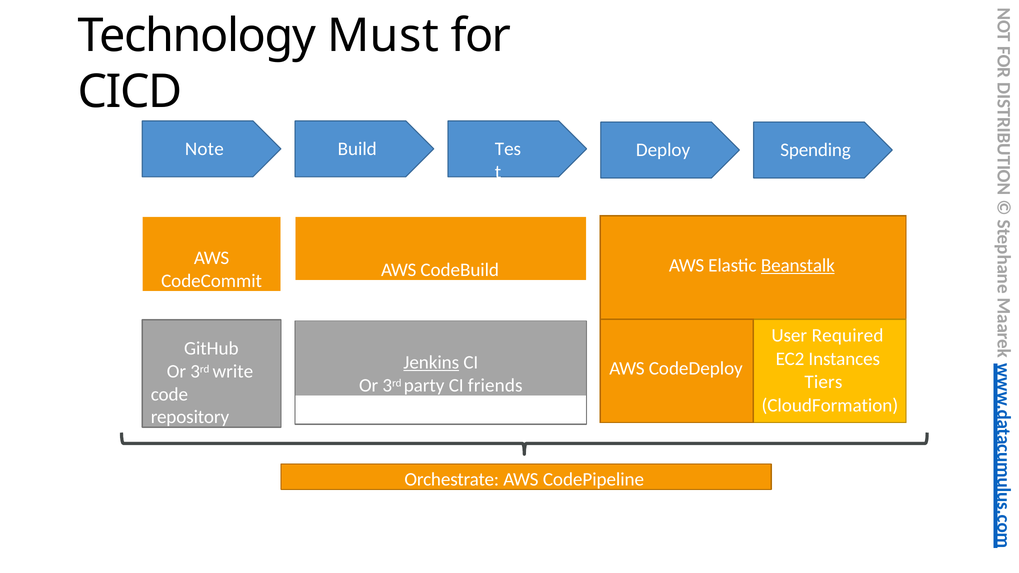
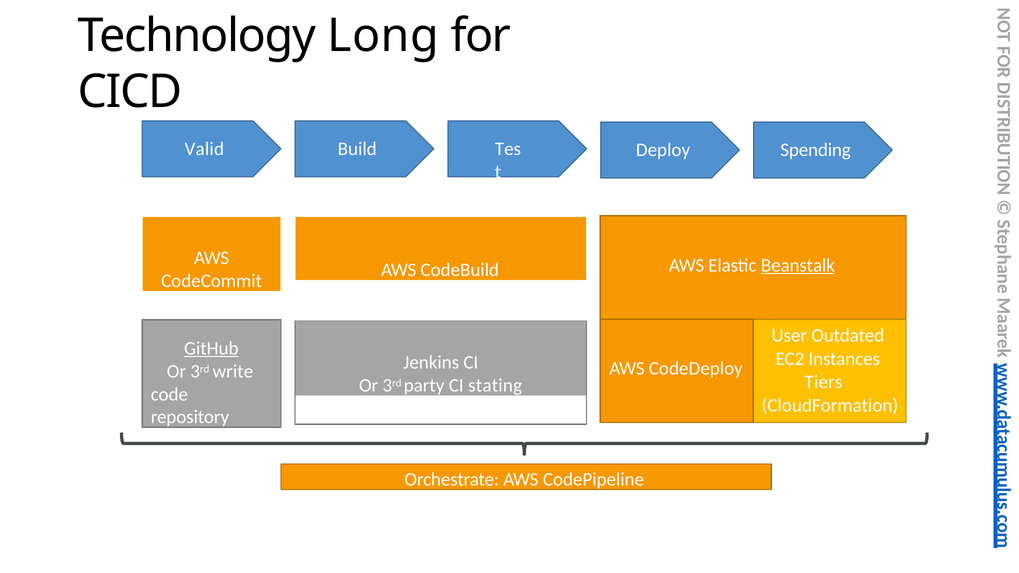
Must: Must -> Long (383, 36)
Note: Note -> Valid (204, 149)
Required: Required -> Outdated (848, 336)
GitHub underline: none -> present (211, 348)
Jenkins underline: present -> none (431, 362)
friends: friends -> stating (495, 385)
